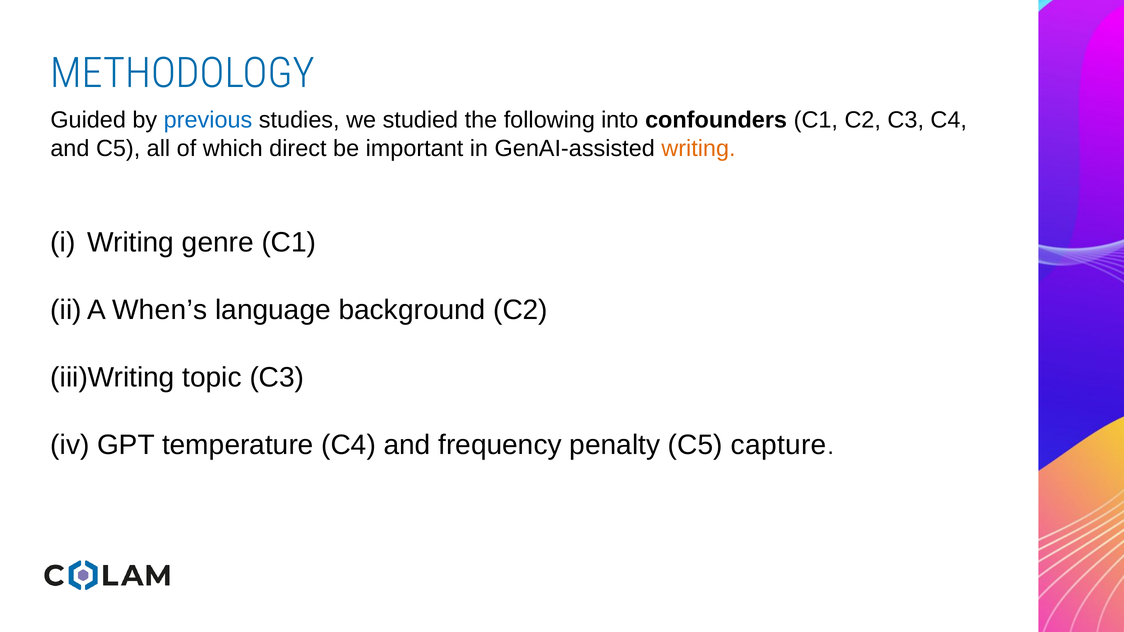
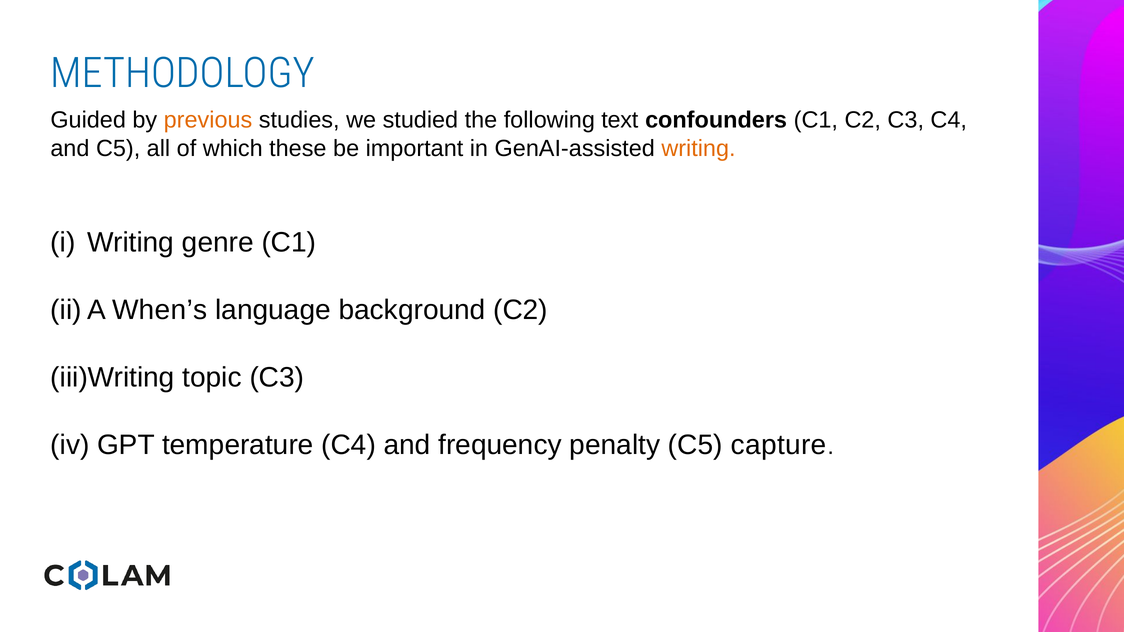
previous colour: blue -> orange (208, 120)
into: into -> text (620, 120)
direct: direct -> these (298, 148)
